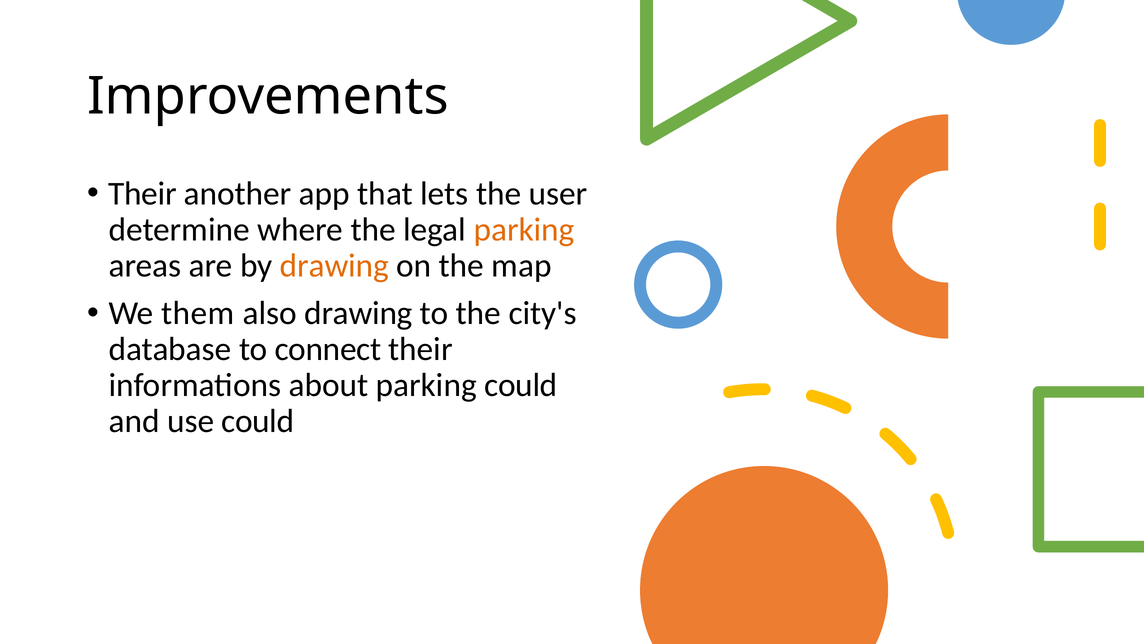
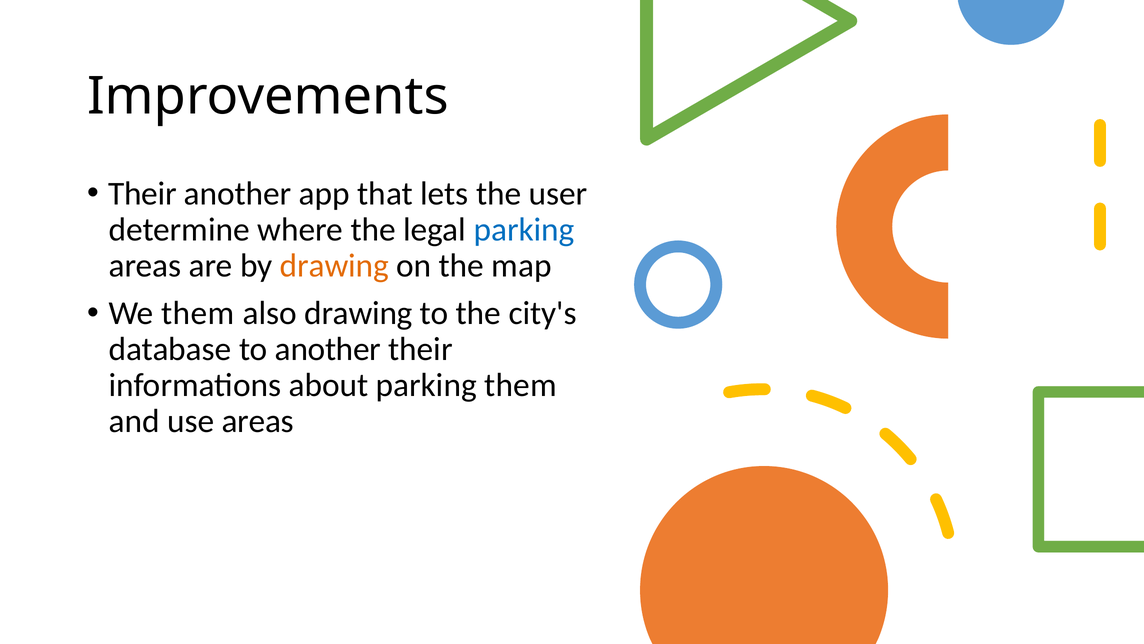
parking colour: orange -> blue (524, 229)
to connect: connect -> another (328, 349)
parking could: could -> them (521, 385)
use could: could -> areas (258, 421)
